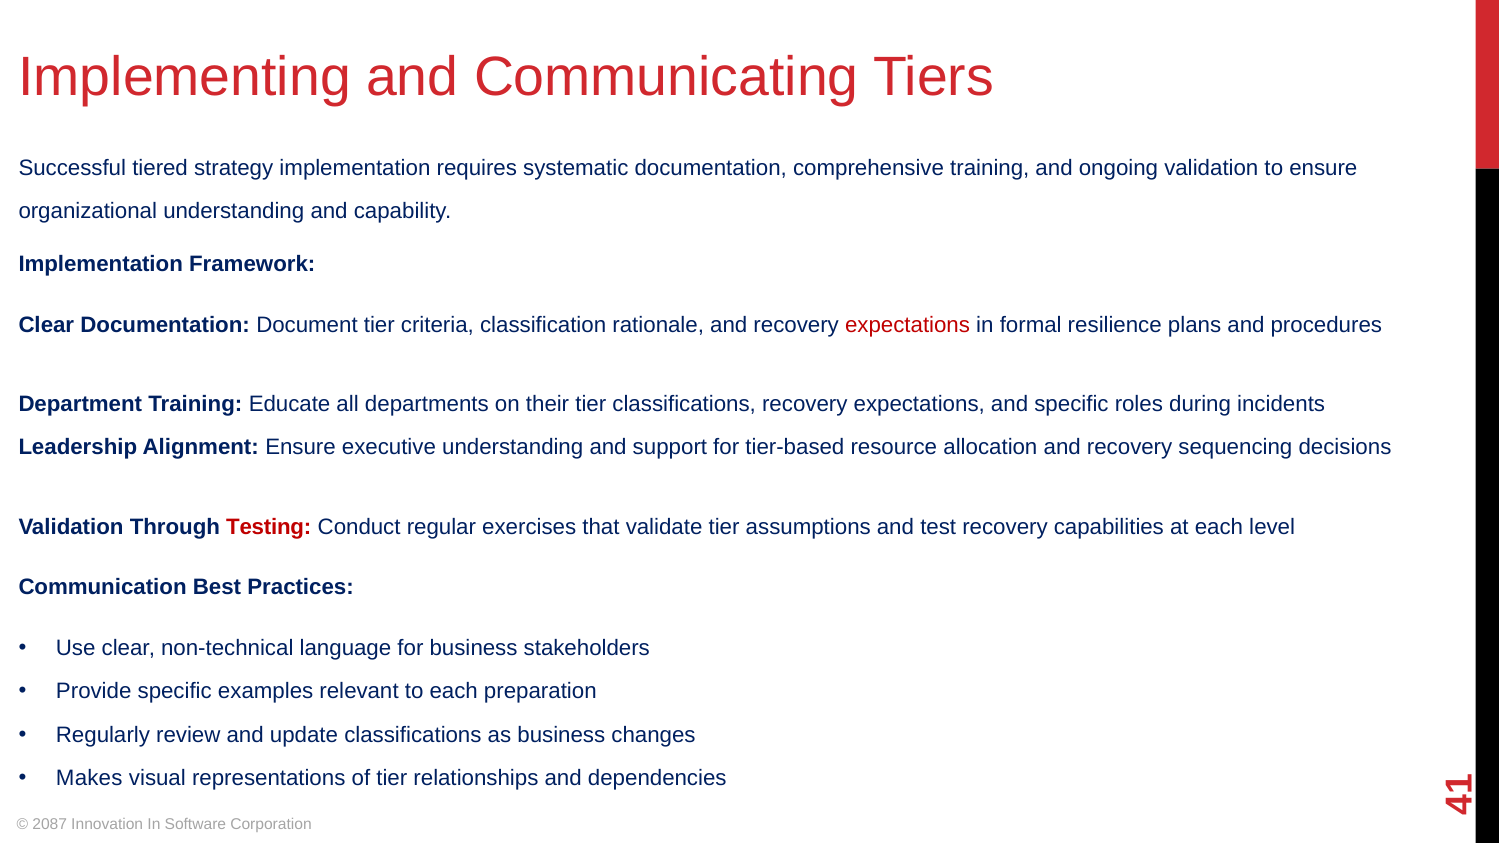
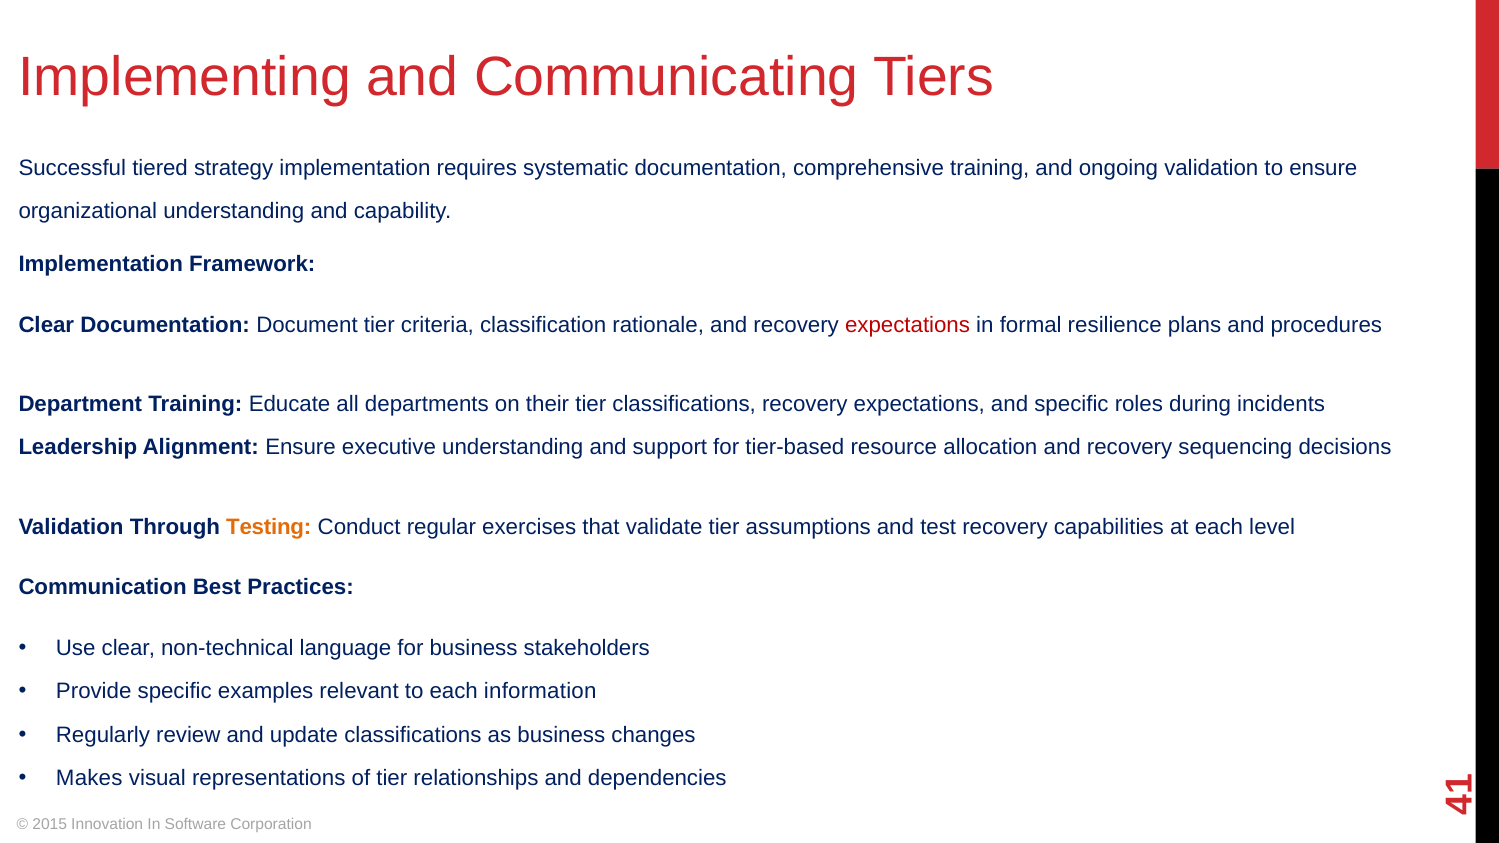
Testing colour: red -> orange (269, 527)
preparation: preparation -> information (540, 692)
2087: 2087 -> 2015 (50, 824)
